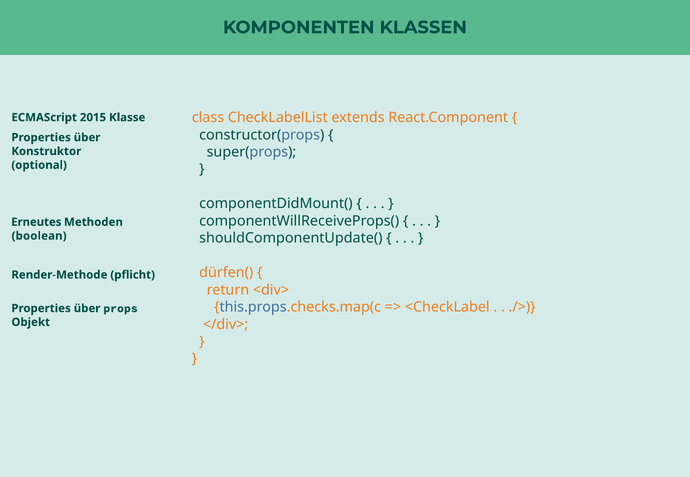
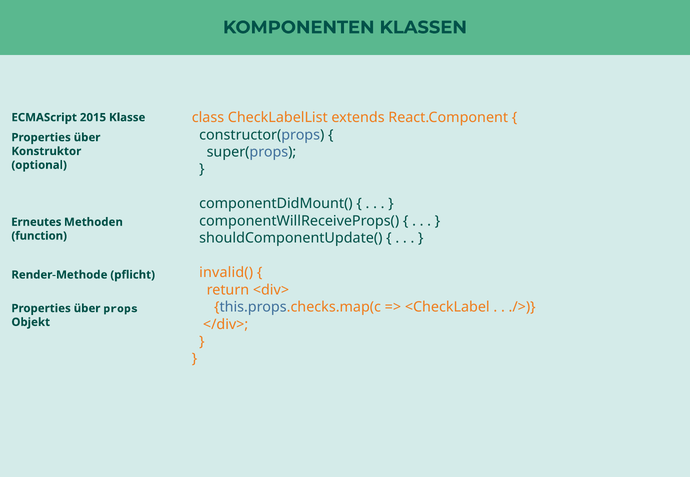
boolean: boolean -> function (39, 236)
dürfen(: dürfen( -> invalid( (226, 273)
